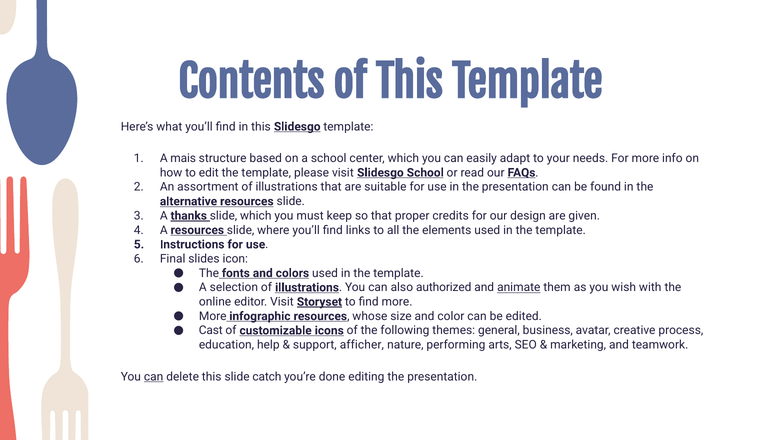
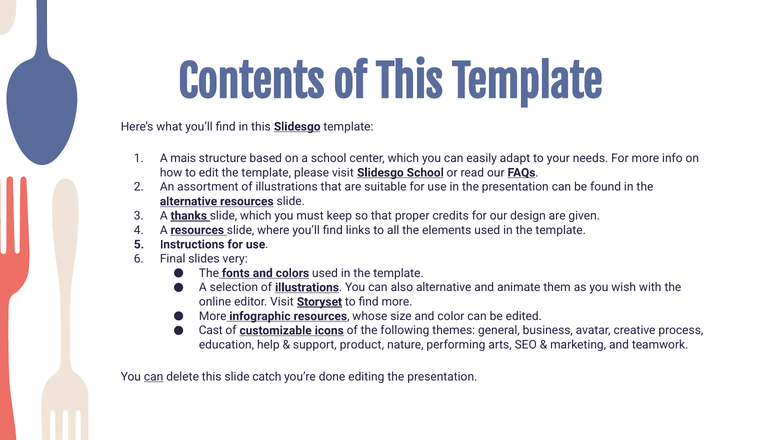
icon: icon -> very (235, 259)
also authorized: authorized -> alternative (444, 287)
animate underline: present -> none (519, 287)
afficher: afficher -> product (362, 345)
